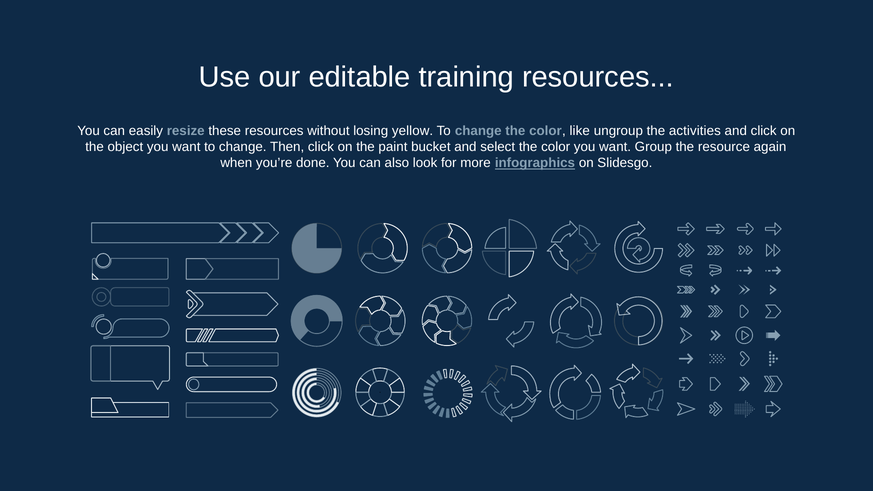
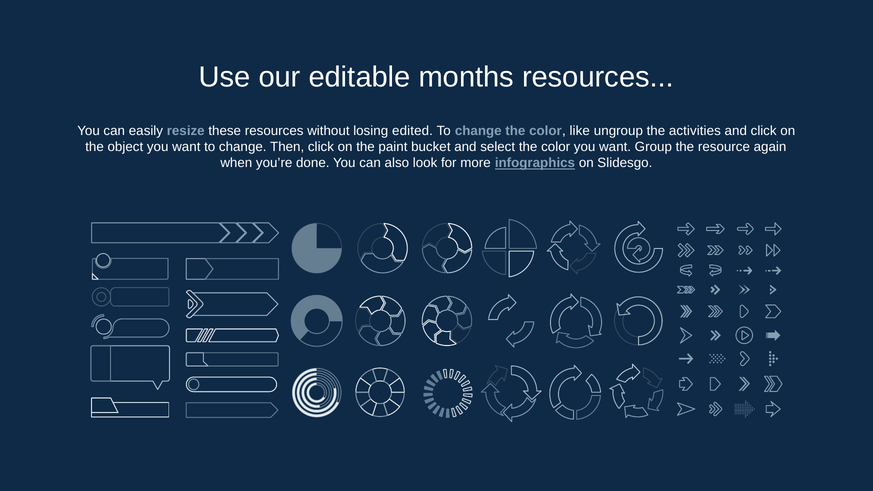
training: training -> months (466, 77)
yellow: yellow -> edited (413, 131)
